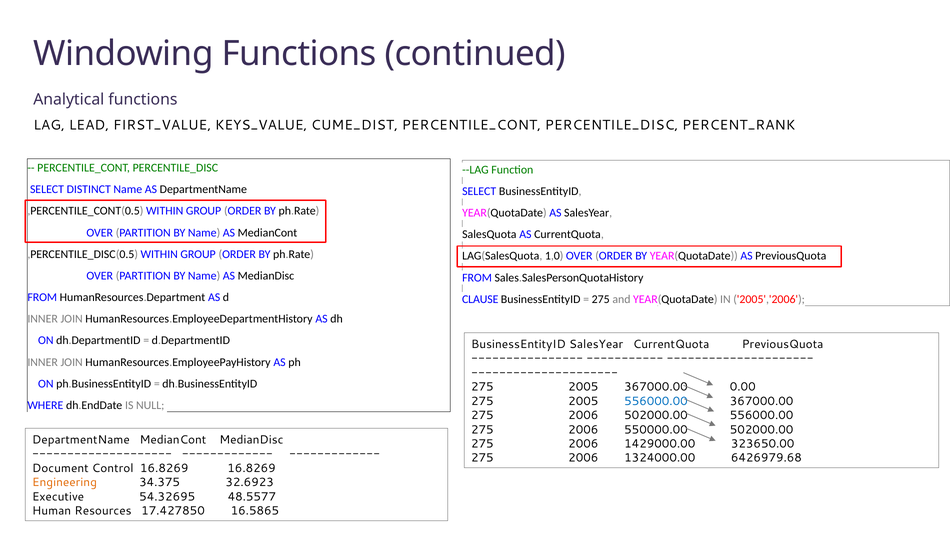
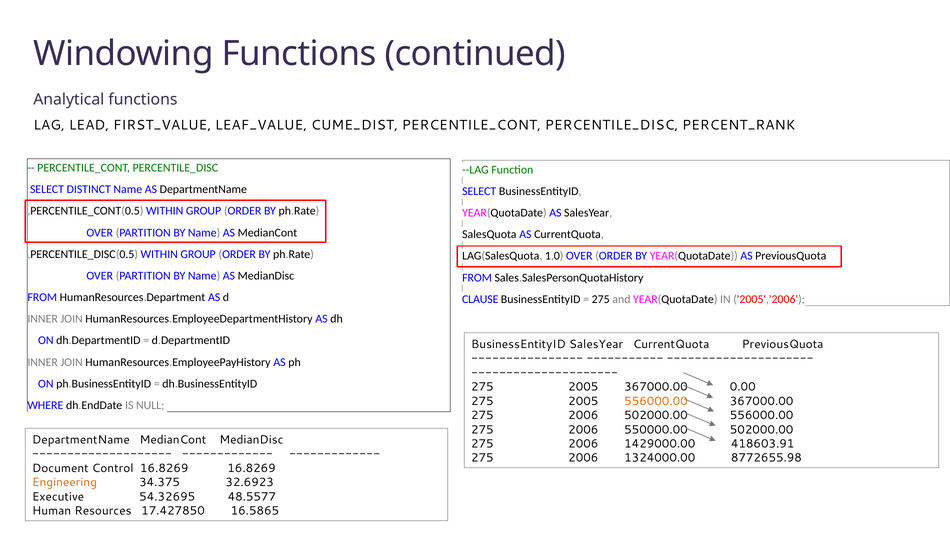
KEYS_VALUE: KEYS_VALUE -> LEAF_VALUE (261, 125)
556000.00 colour: blue -> orange (656, 401)
323650.00: 323650.00 -> 418603.91 (763, 444)
6426979.68: 6426979.68 -> 8772655.98 (766, 458)
